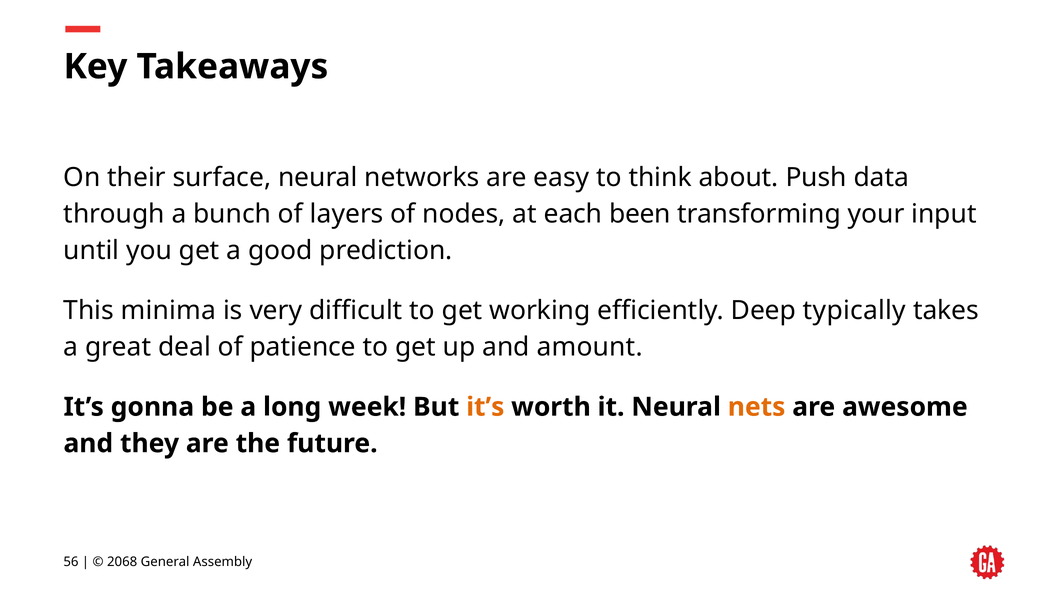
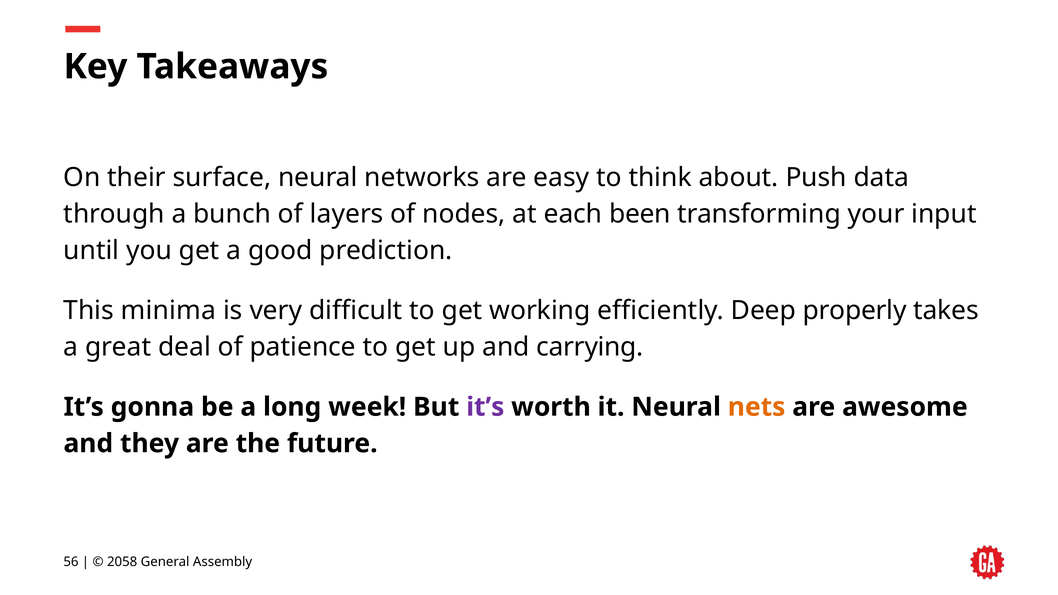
typically: typically -> properly (855, 311)
amount: amount -> carrying (590, 347)
it’s colour: orange -> purple (485, 407)
2068: 2068 -> 2058 (122, 562)
